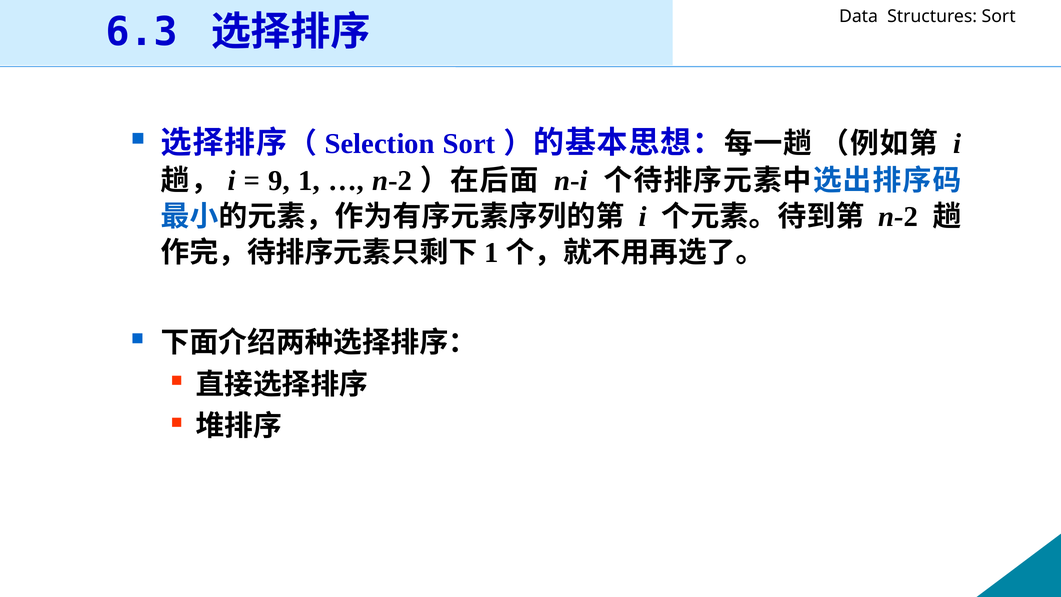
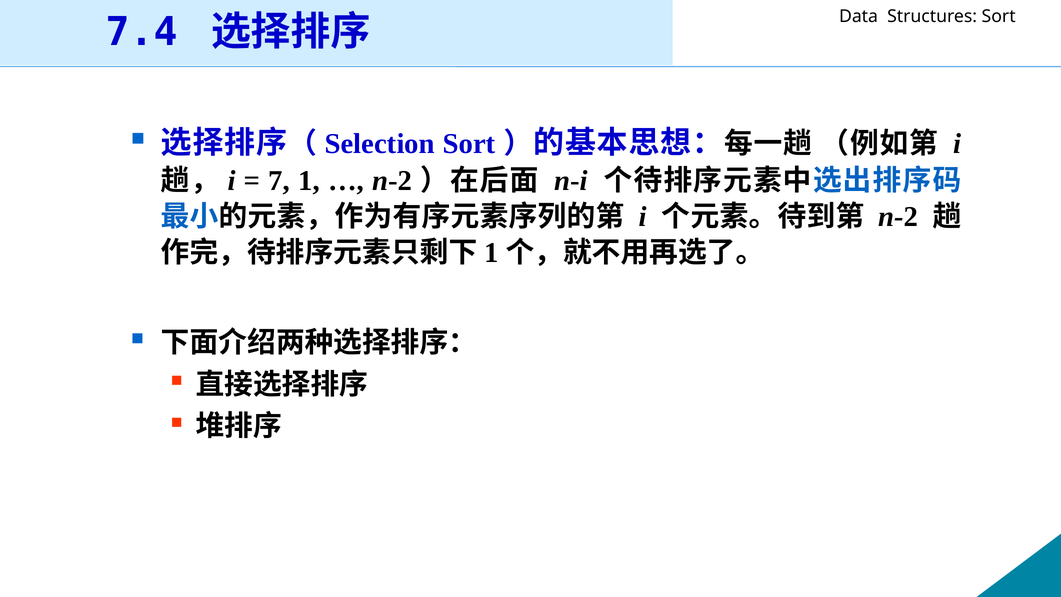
6.3: 6.3 -> 7.4 (142, 32)
9: 9 -> 7 (279, 181)
